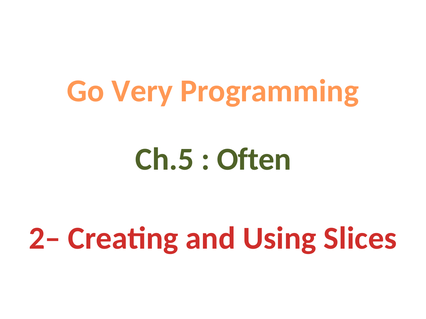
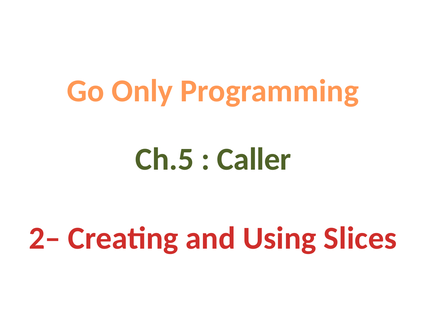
Very: Very -> Only (142, 91)
Often: Often -> Caller (254, 160)
